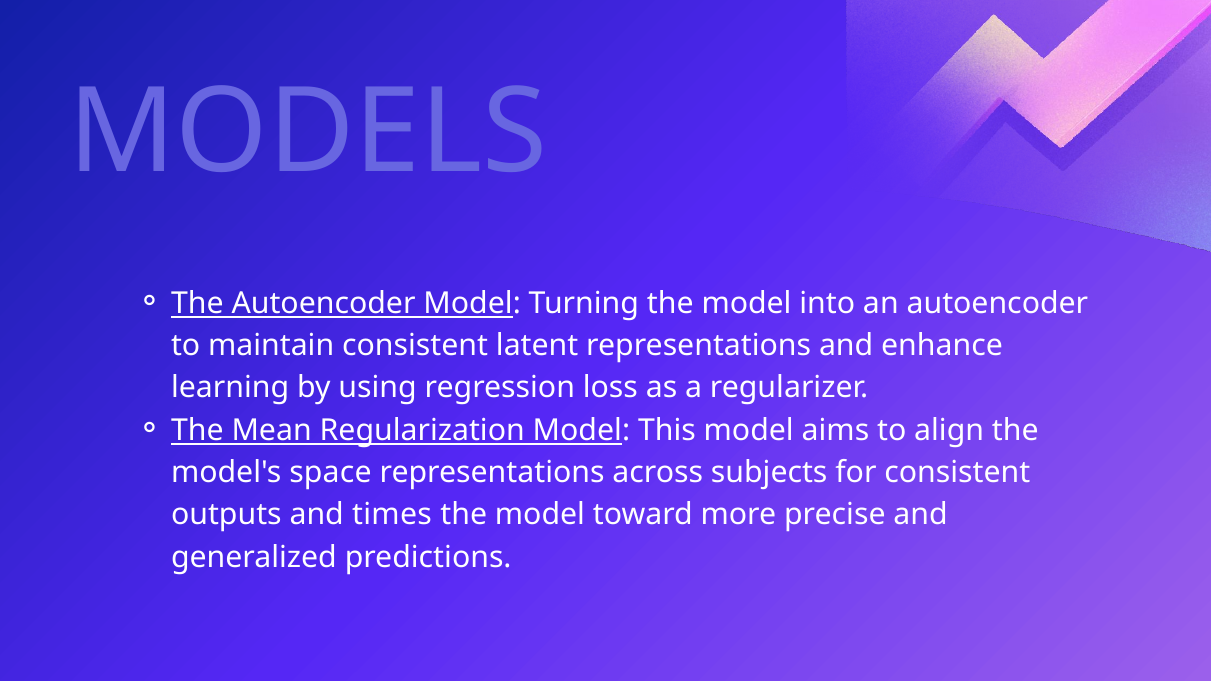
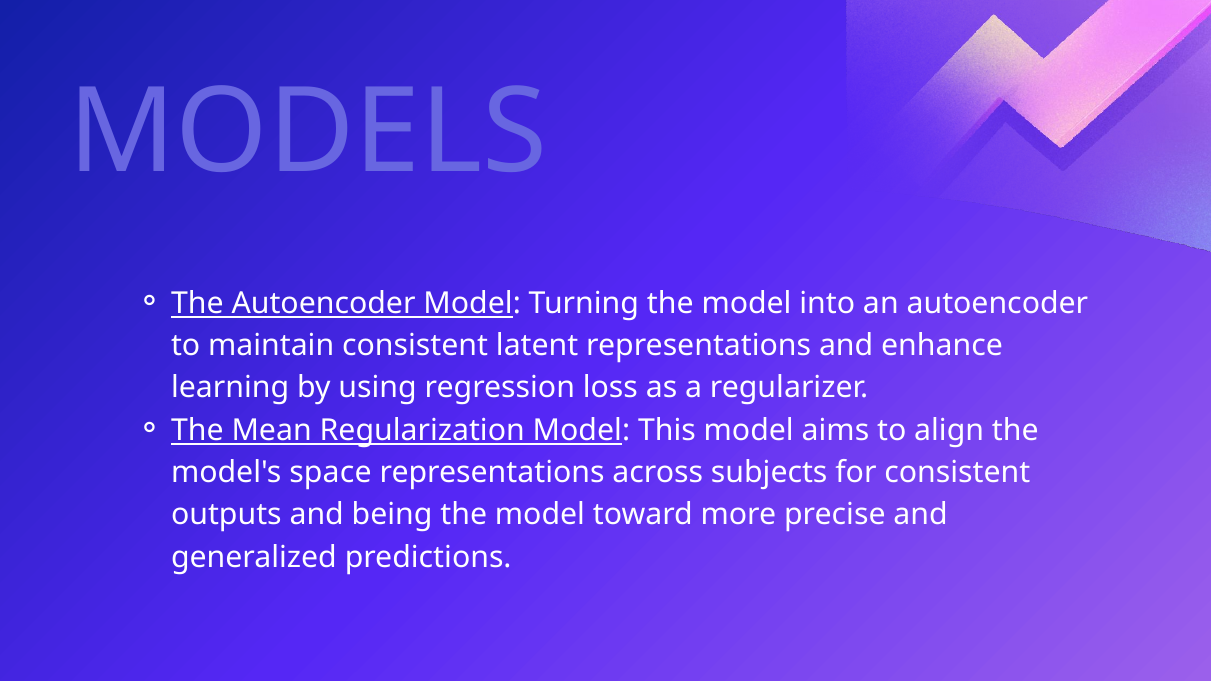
times: times -> being (392, 515)
